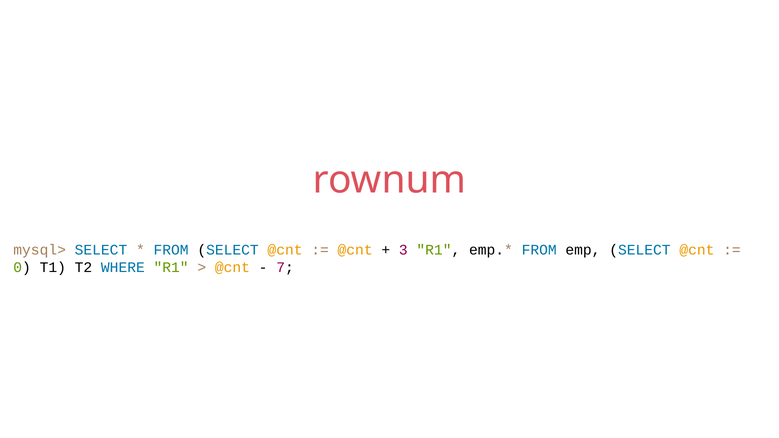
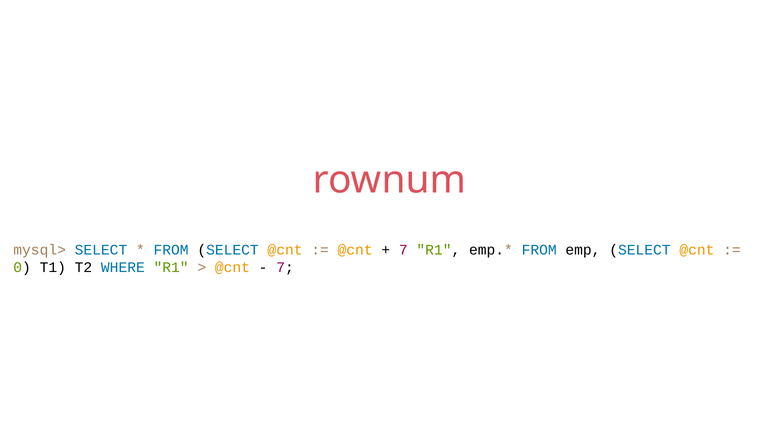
3: 3 -> 7 (403, 250)
